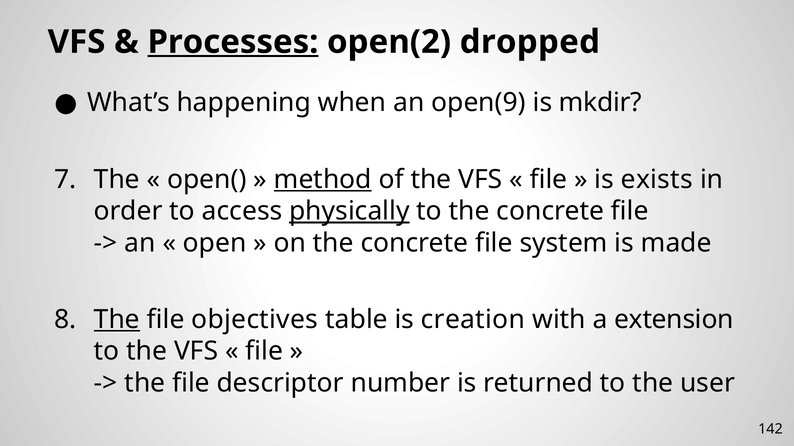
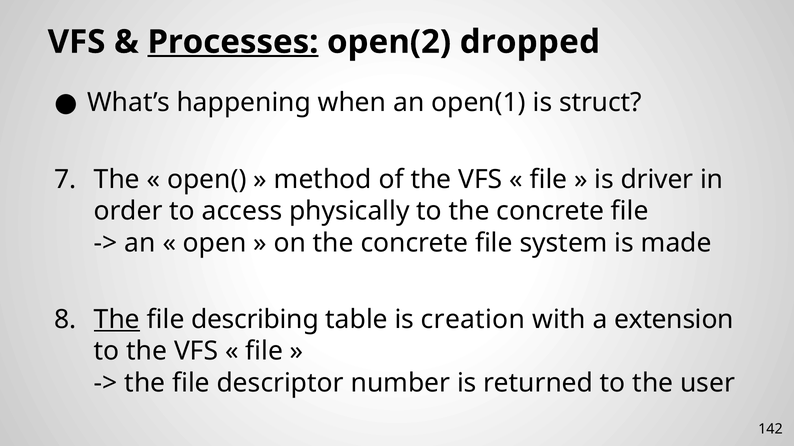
open(9: open(9 -> open(1 (479, 103)
mkdir: mkdir -> struct (600, 103)
method underline: present -> none (323, 180)
exists: exists -> driver (657, 180)
physically underline: present -> none (349, 211)
objectives: objectives -> describing (255, 320)
